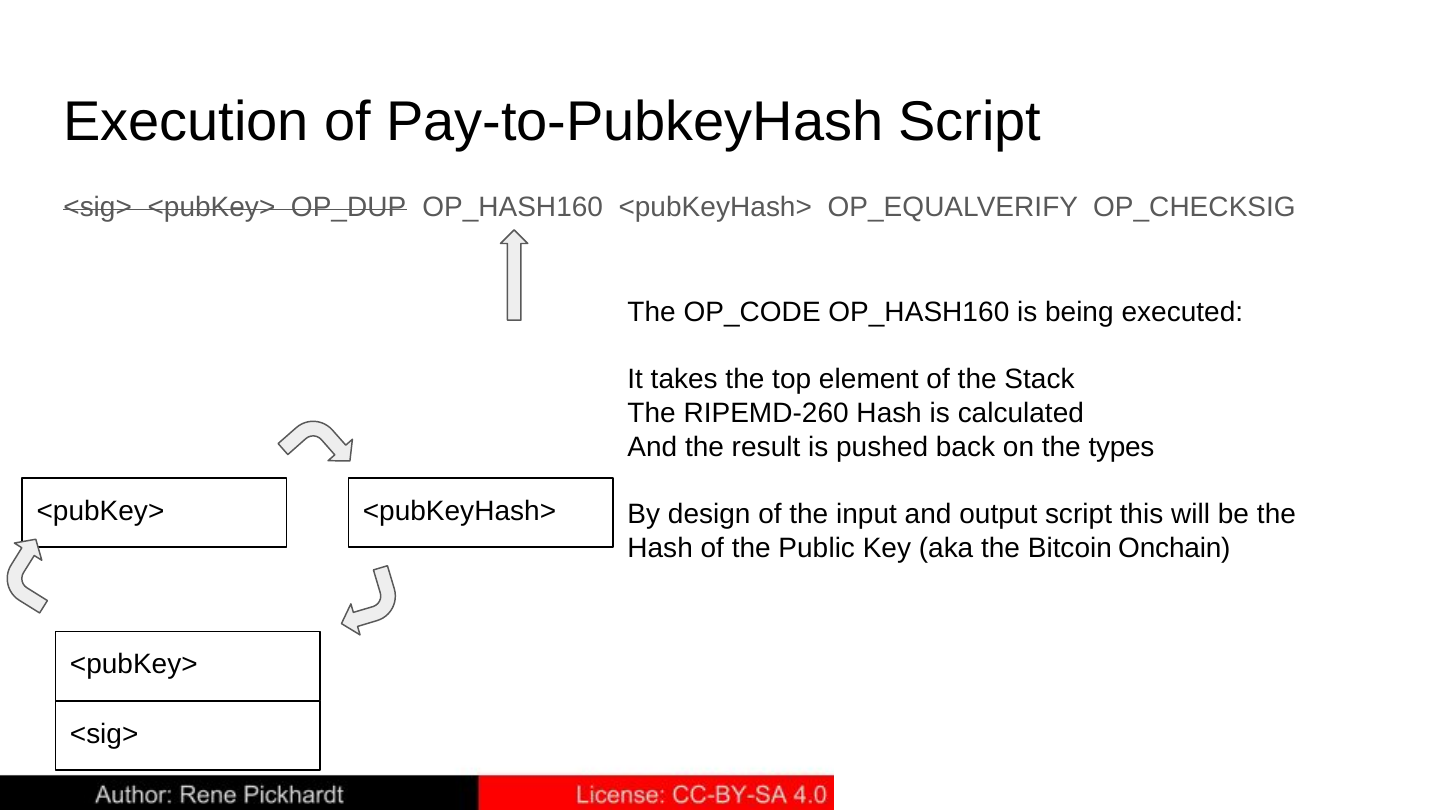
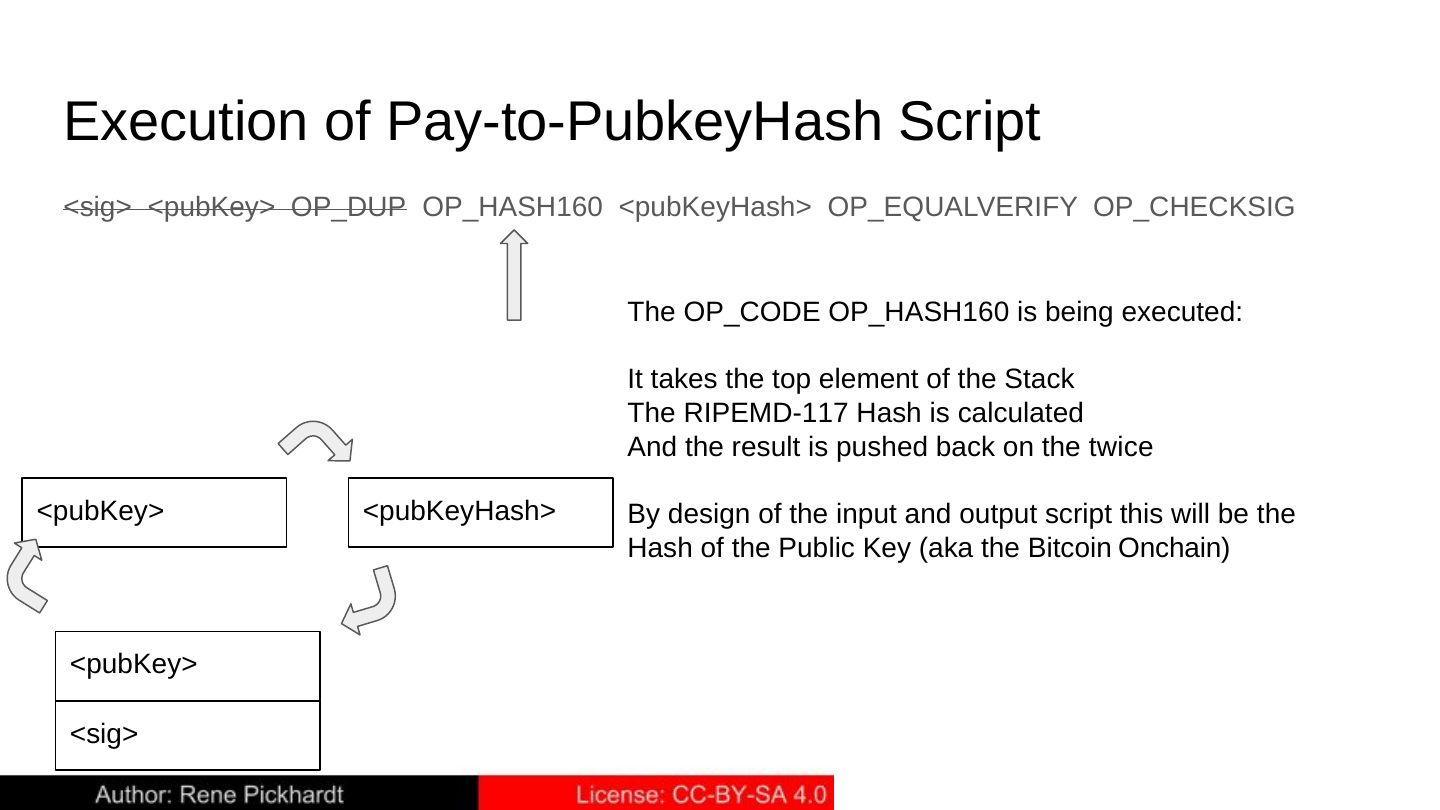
RIPEMD-260: RIPEMD-260 -> RIPEMD-117 (766, 413)
types: types -> twice (1121, 447)
